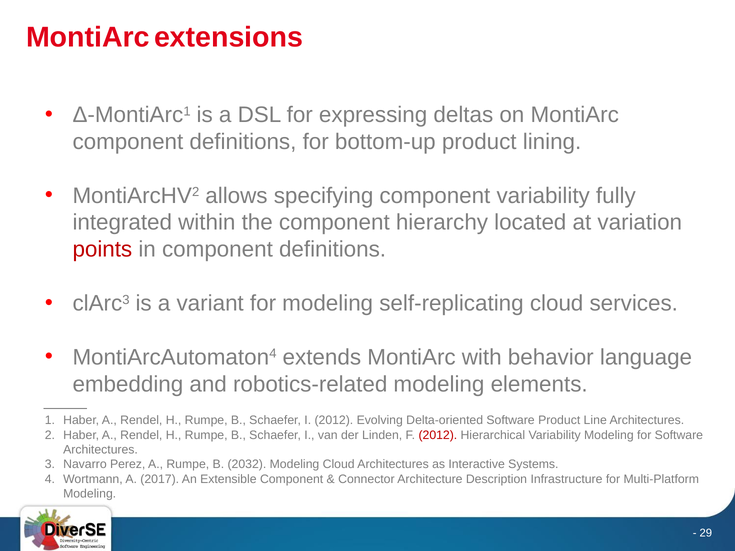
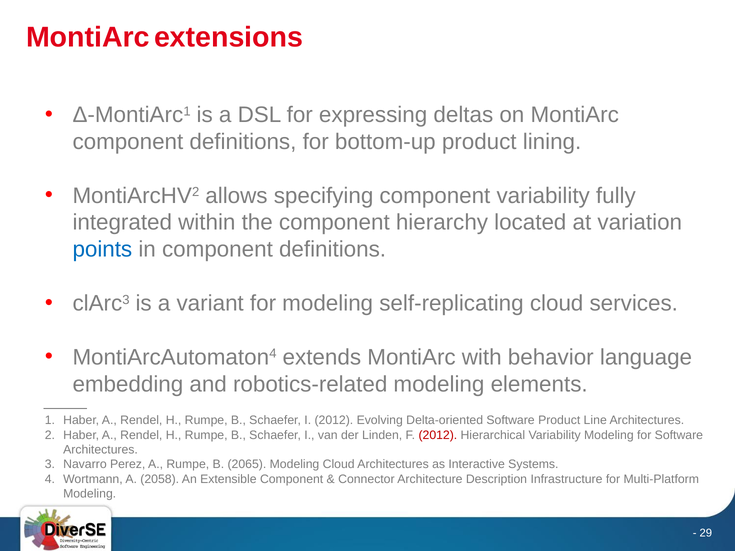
points colour: red -> blue (102, 250)
2032: 2032 -> 2065 (247, 465)
2017: 2017 -> 2058 (160, 479)
